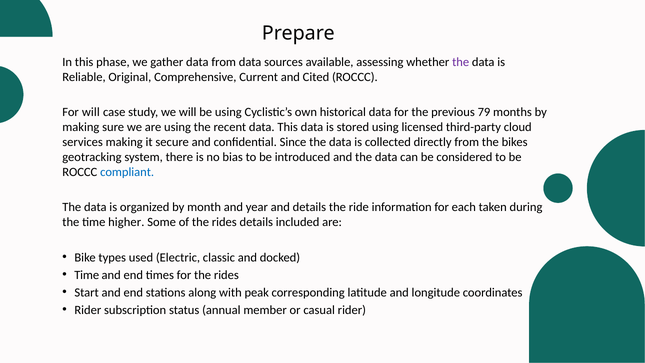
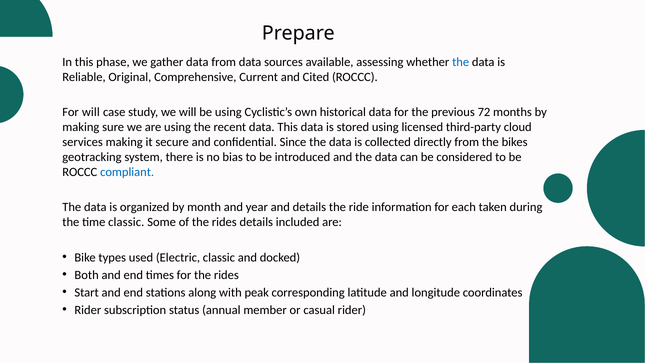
the colour: purple -> blue (461, 62)
79: 79 -> 72 (484, 112)
time higher: higher -> classic (126, 222)
Time: Time -> Both (87, 275)
